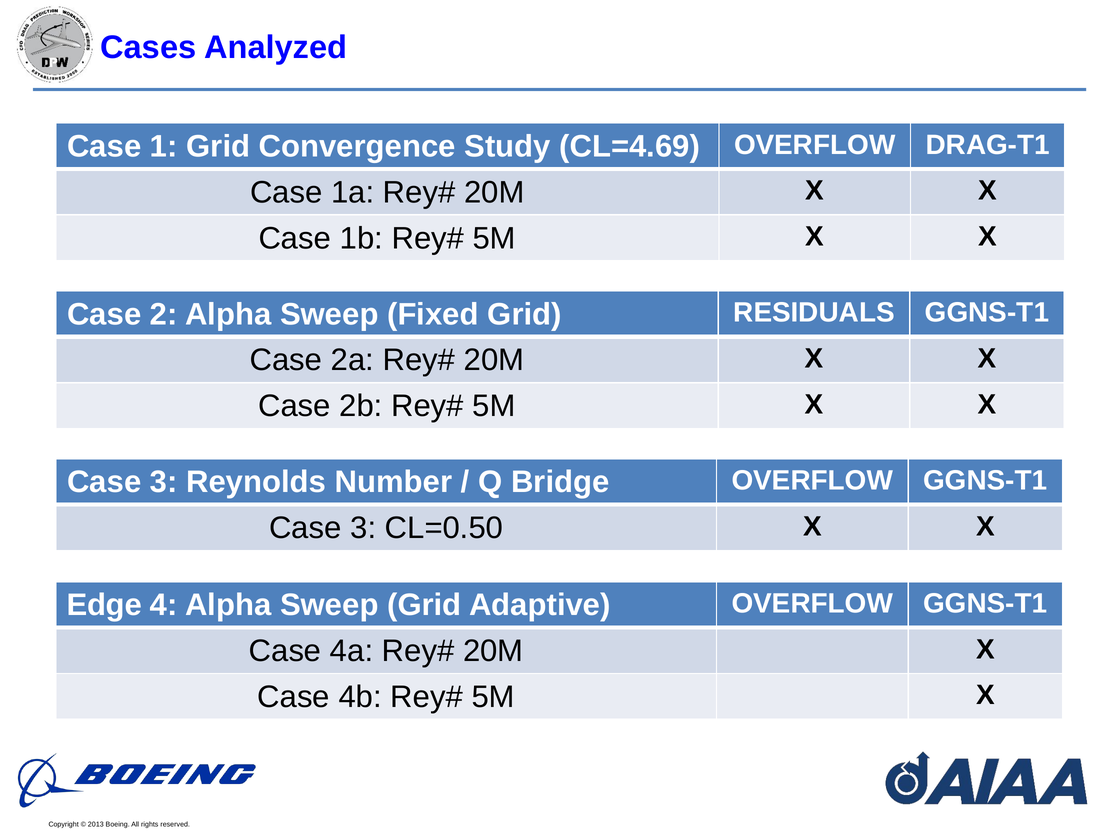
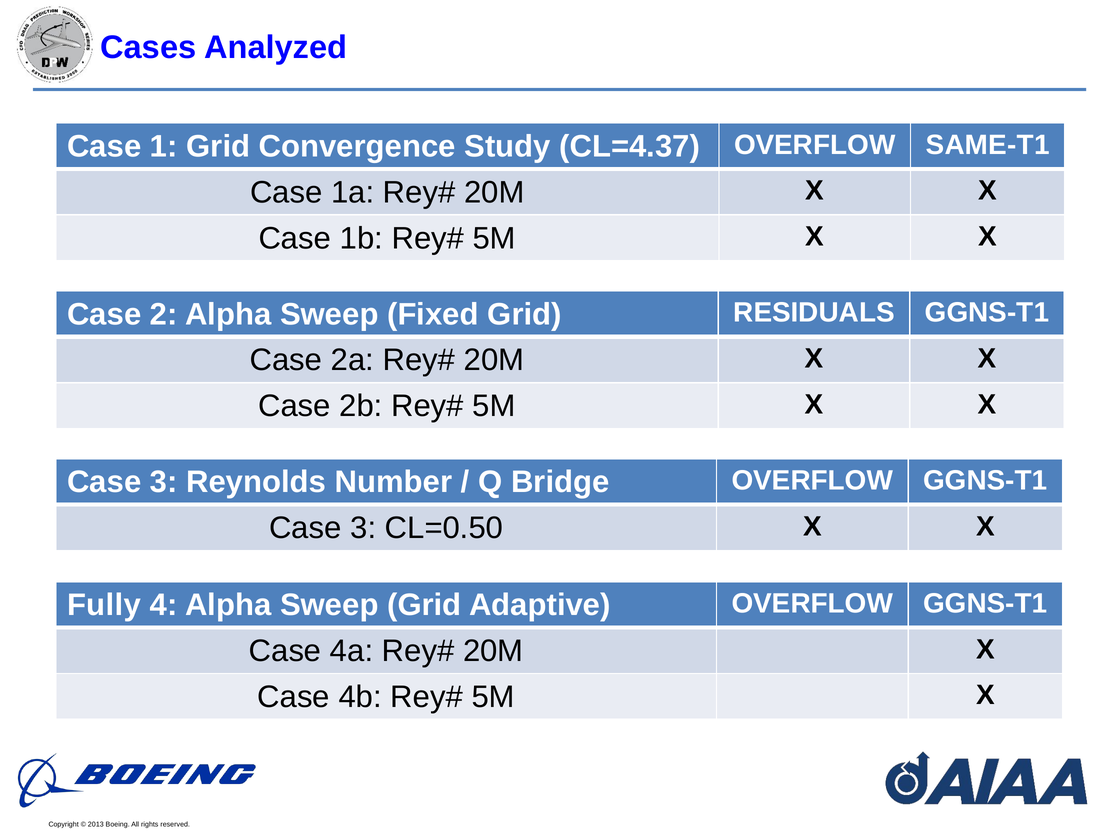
CL=4.69: CL=4.69 -> CL=4.37 (630, 146)
DRAG-T1: DRAG-T1 -> SAME-T1 (988, 145)
Edge: Edge -> Fully (104, 605)
